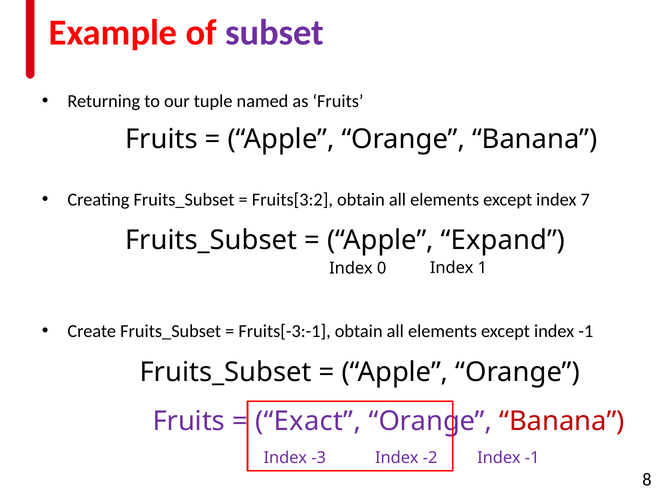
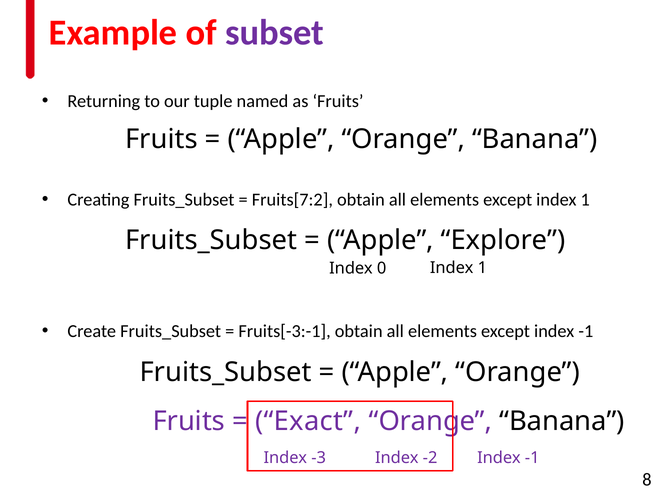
Fruits[3:2: Fruits[3:2 -> Fruits[7:2 (292, 200)
except index 7: 7 -> 1 (585, 200)
Expand: Expand -> Explore (503, 241)
Banana colour: red -> black (562, 422)
